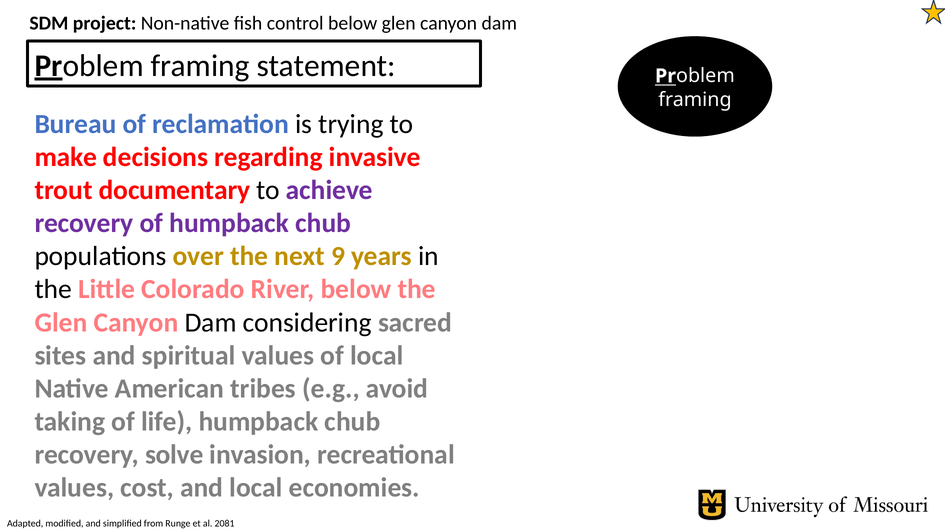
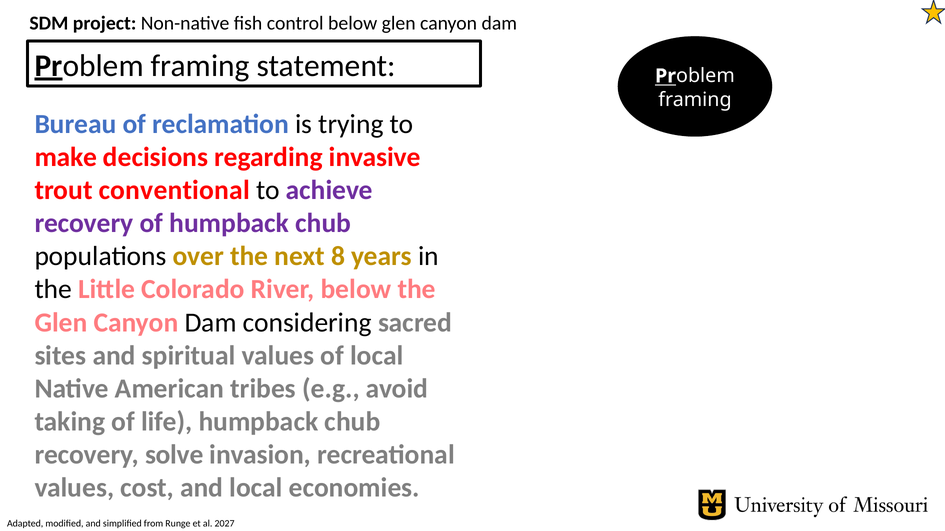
documentary: documentary -> conventional (174, 190)
9: 9 -> 8 (338, 257)
2081: 2081 -> 2027 (225, 524)
